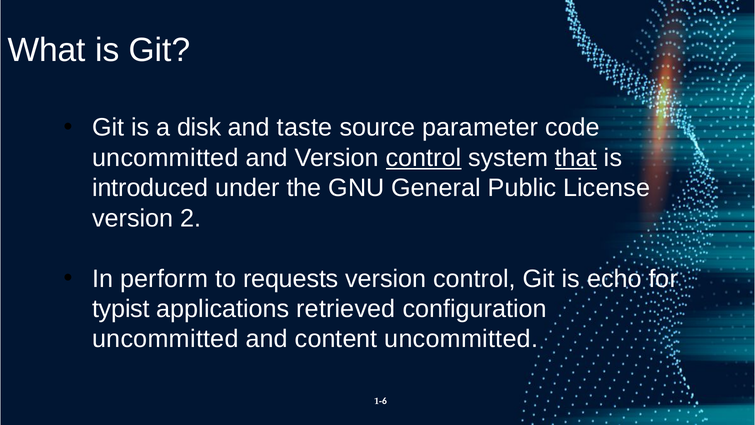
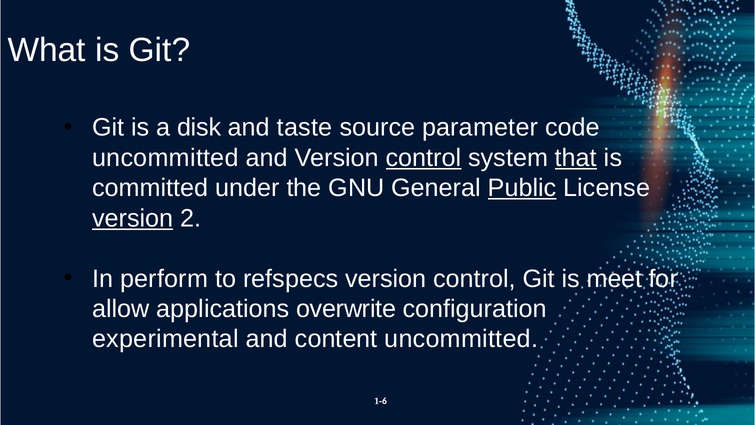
introduced: introduced -> committed (150, 188)
Public underline: none -> present (522, 188)
version underline: none -> present (133, 218)
requests: requests -> refspecs (291, 279)
echo: echo -> meet (614, 279)
typist: typist -> allow (121, 309)
retrieved: retrieved -> overwrite (346, 309)
uncommitted: uncommitted -> experimental (165, 339)
